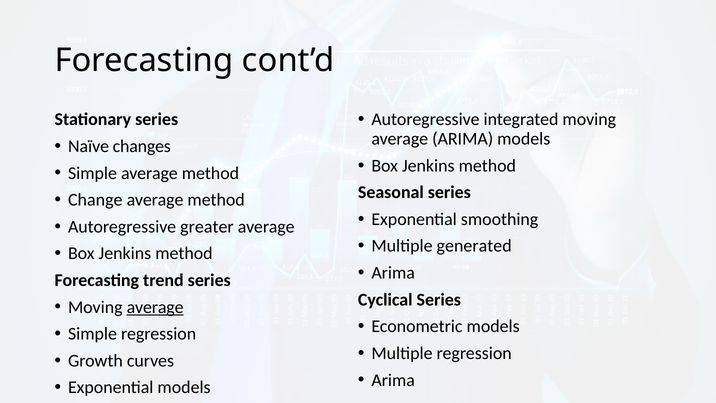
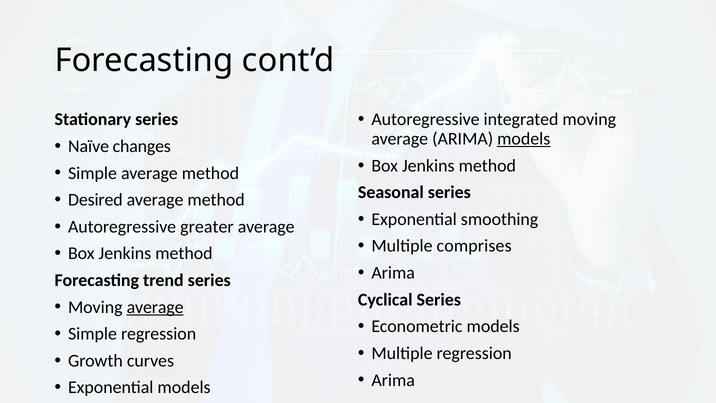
models underline: none -> present (524, 139)
Change: Change -> Desired (95, 200)
generated: generated -> comprises (474, 246)
